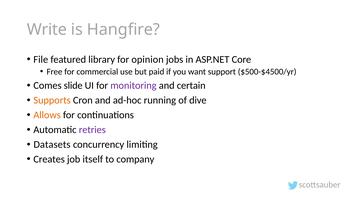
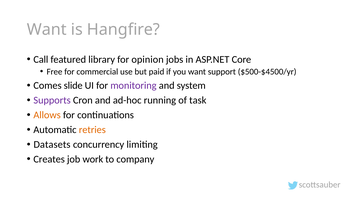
Write: Write -> Want (47, 30)
File: File -> Call (41, 59)
certain: certain -> system (191, 86)
Supports colour: orange -> purple (52, 100)
dive: dive -> task (198, 100)
retries colour: purple -> orange (92, 130)
itself: itself -> work (93, 159)
